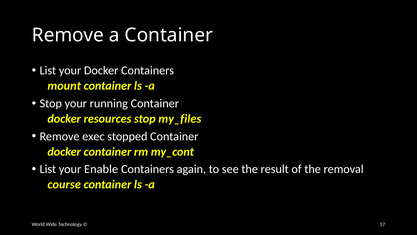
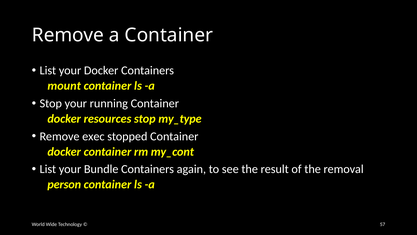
my_files: my_files -> my_type (180, 119)
Enable: Enable -> Bundle (101, 169)
course: course -> person (64, 184)
